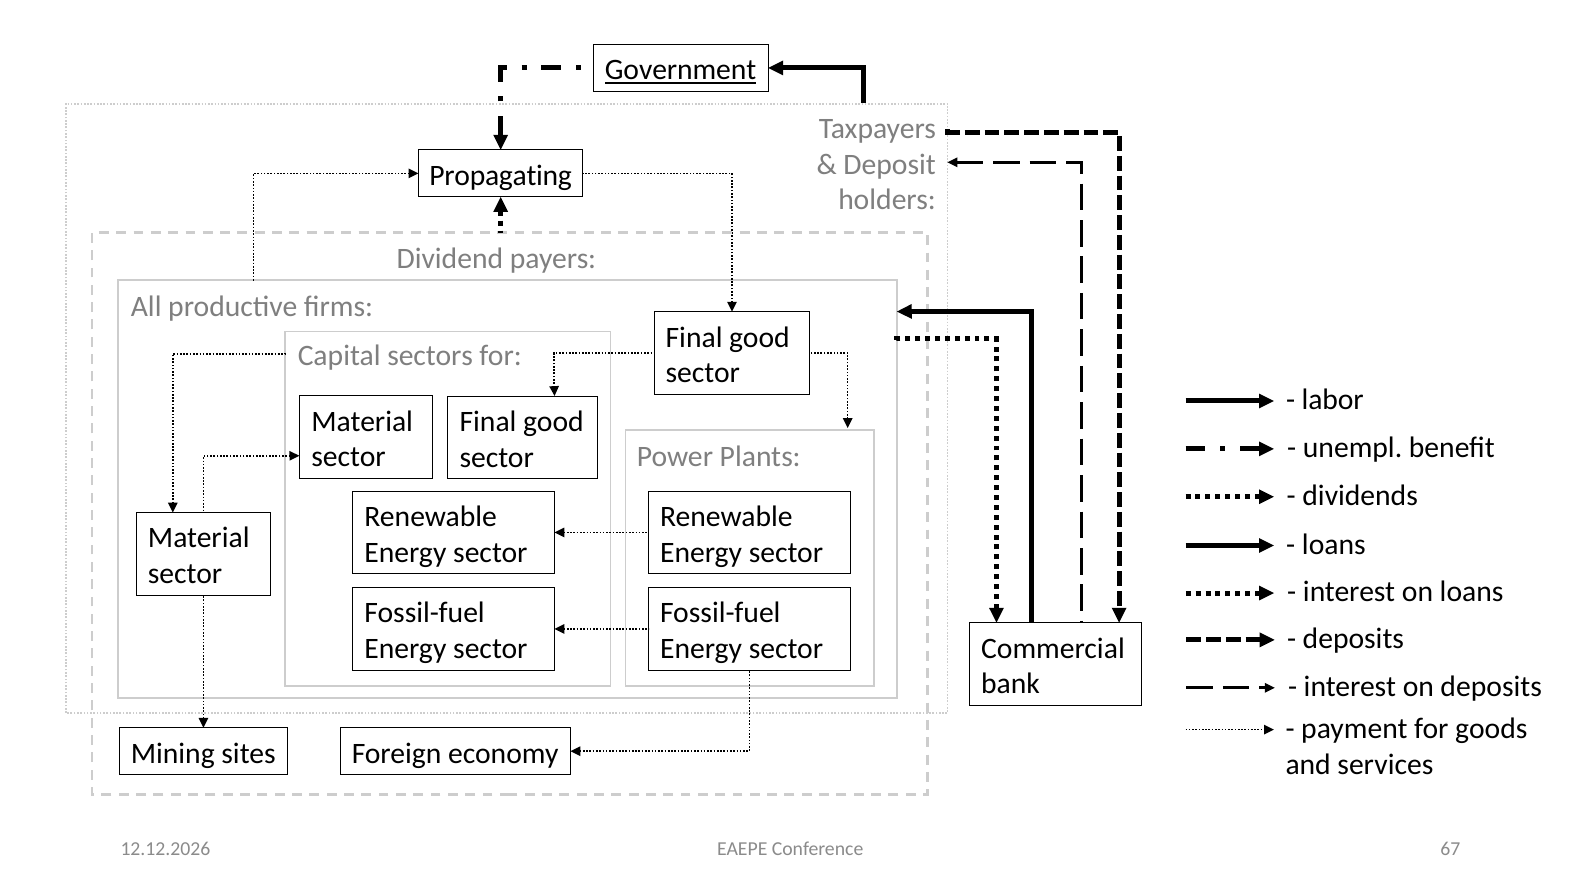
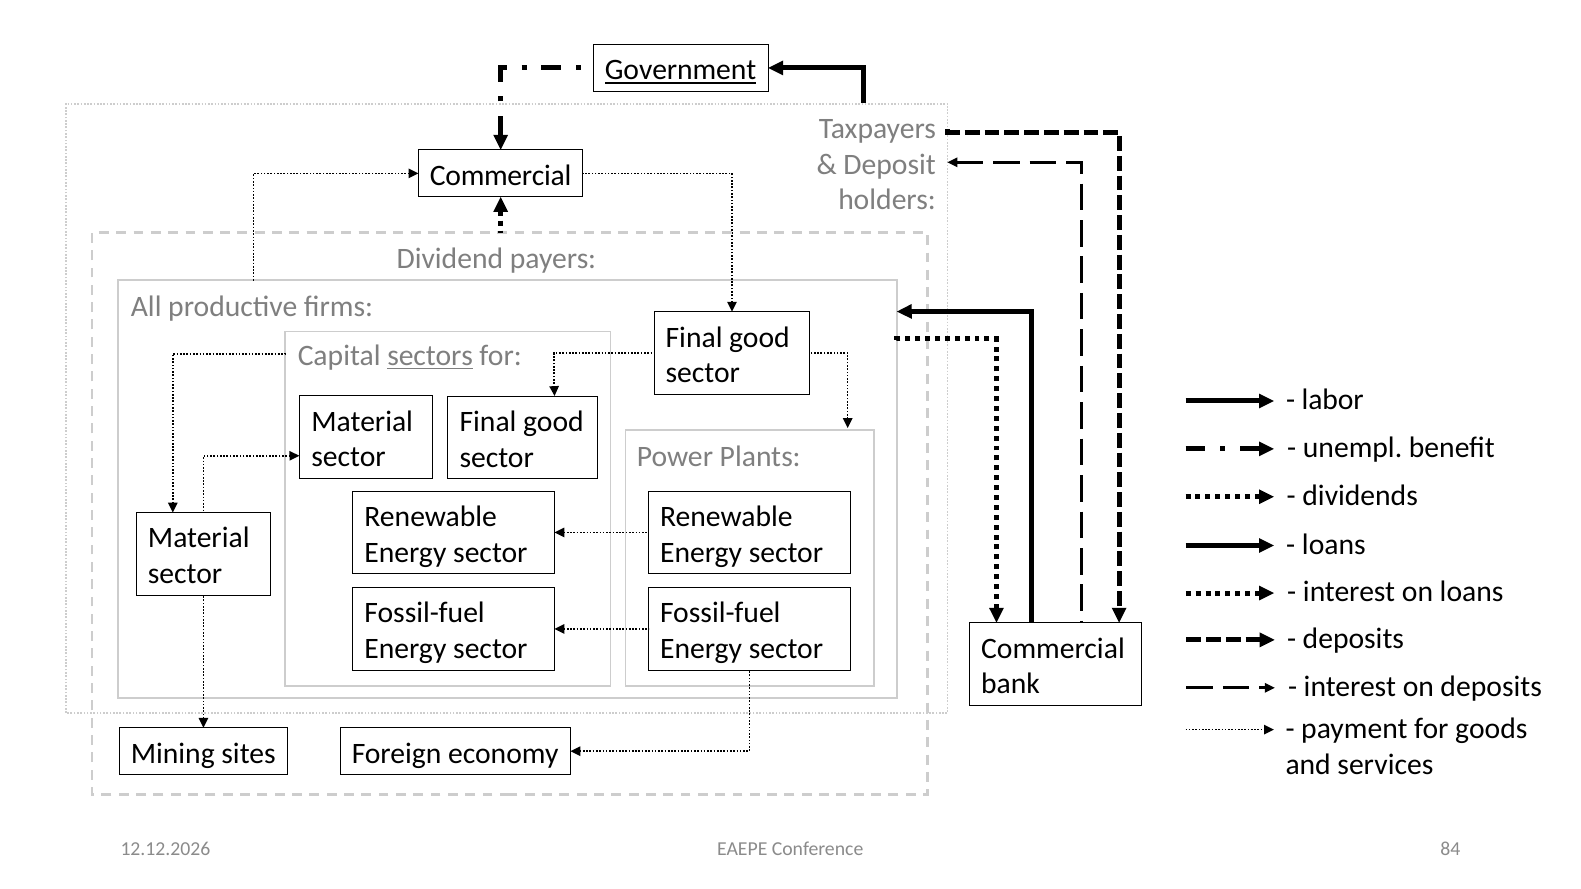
Propagating: Propagating -> Commercial (501, 176)
sectors underline: none -> present (430, 356)
67: 67 -> 84 (1450, 849)
